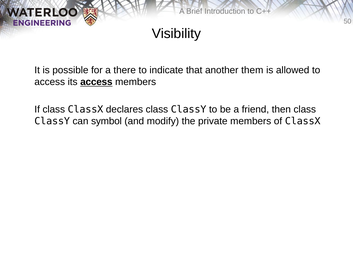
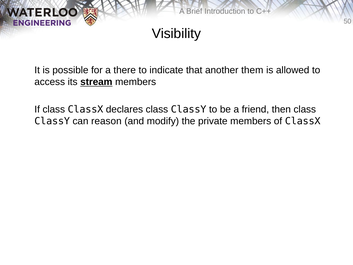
its access: access -> stream (96, 82)
symbol: symbol -> reason (106, 121)
